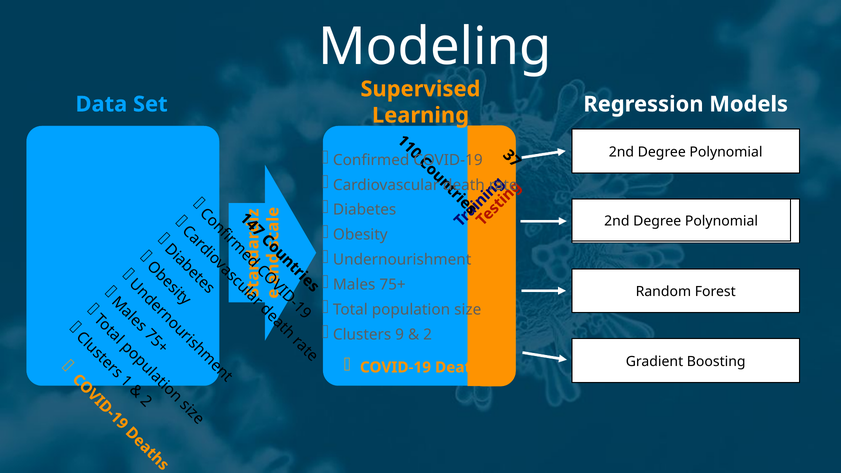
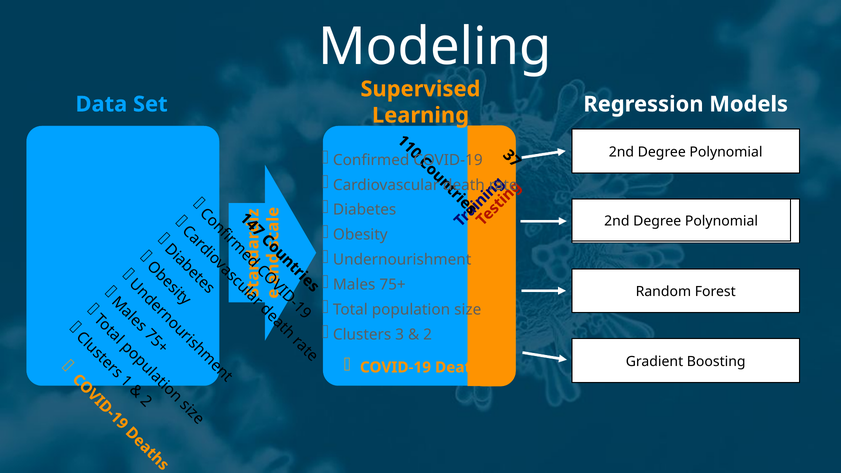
Clusters 9: 9 -> 3 (400, 335)
